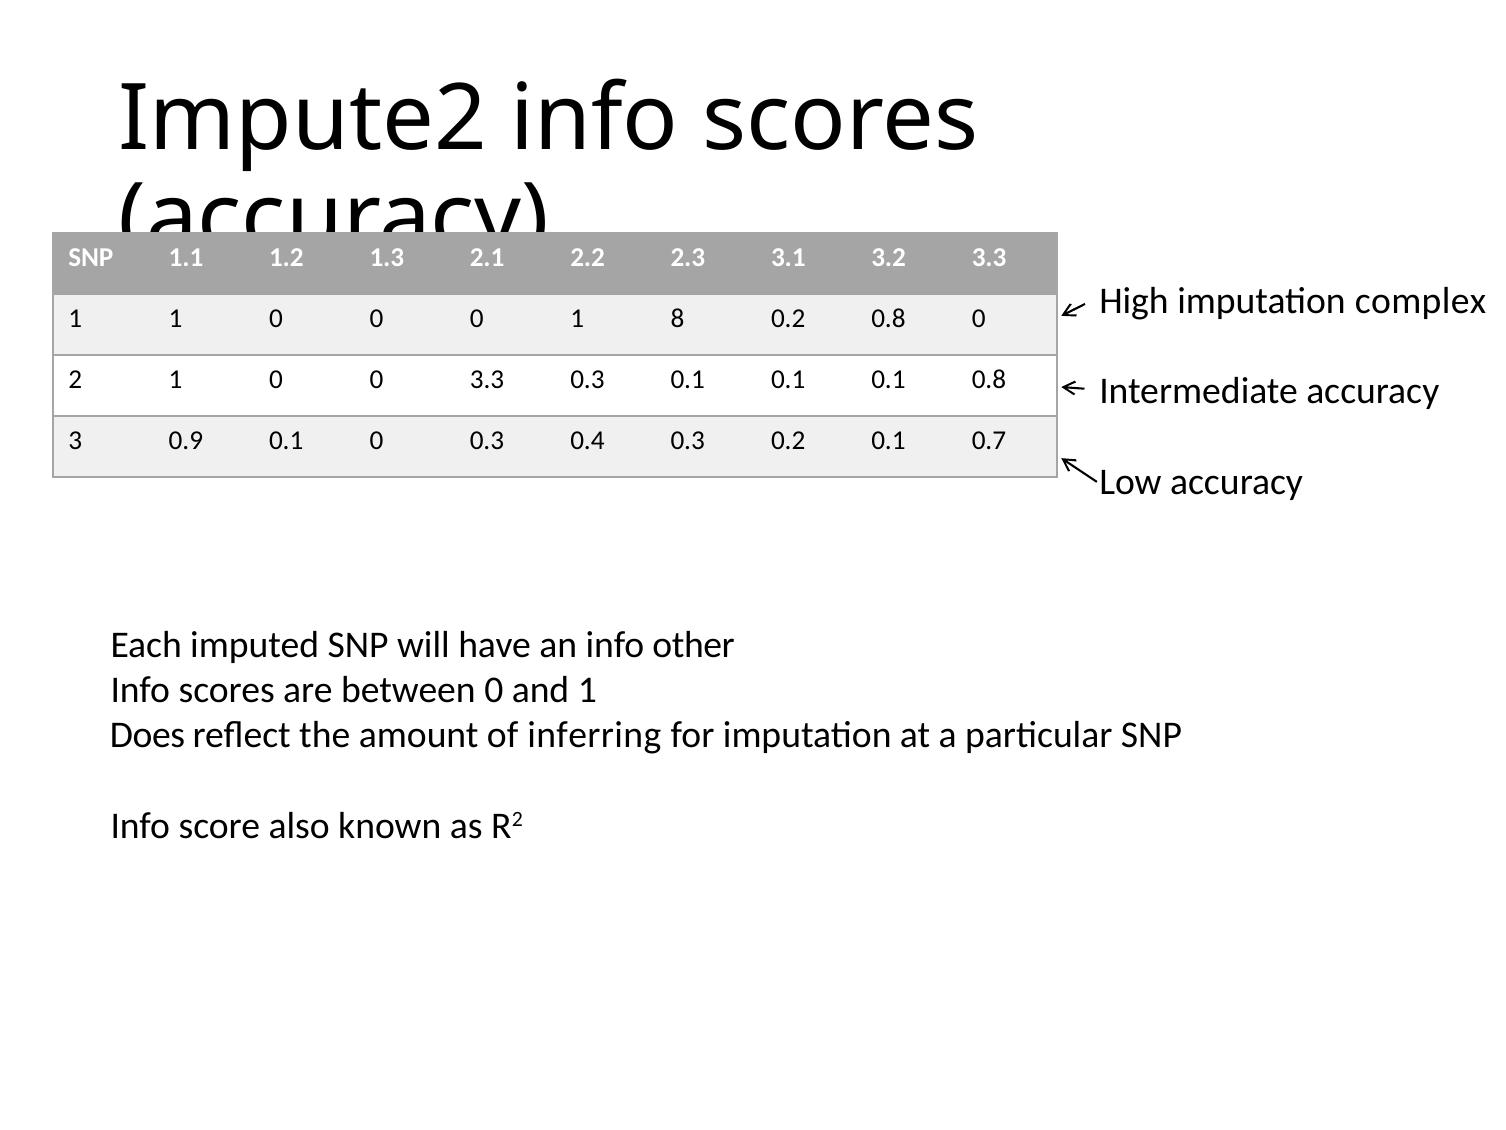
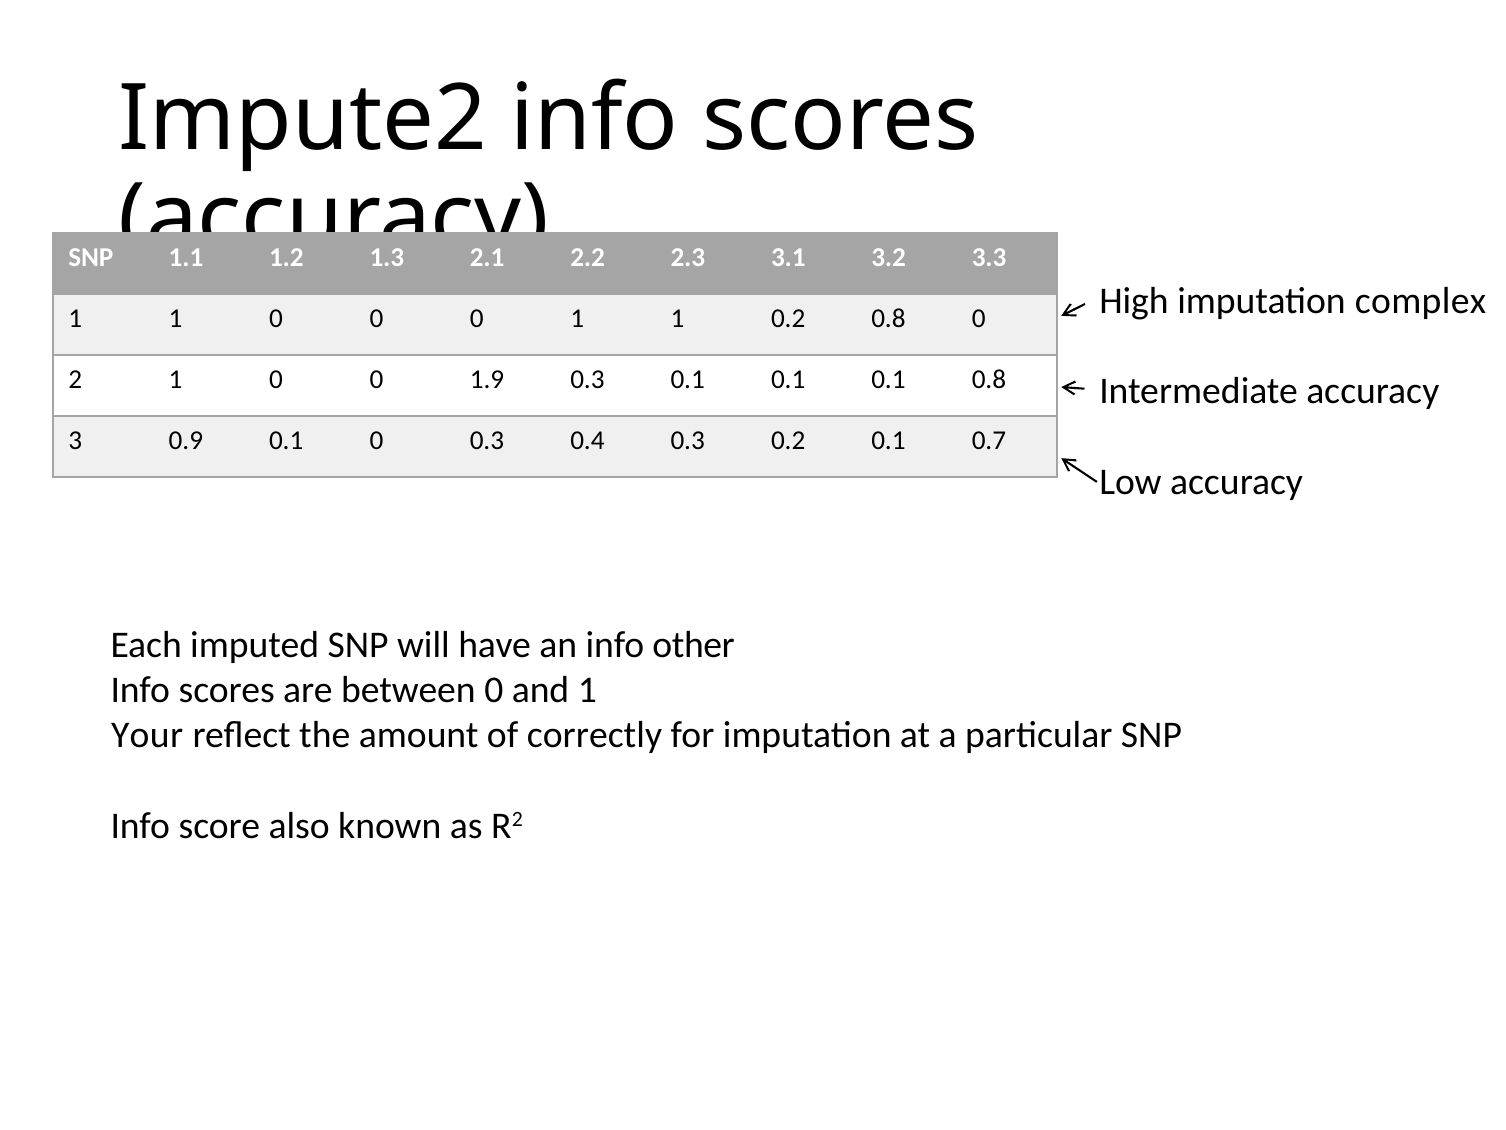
0 1 8: 8 -> 1 (678, 318)
0 3.3: 3.3 -> 1.9 (487, 379)
Does: Does -> Your (147, 735)
inferring: inferring -> correctly (594, 735)
